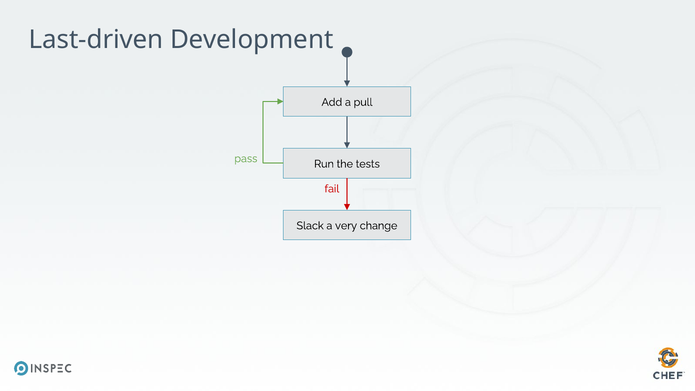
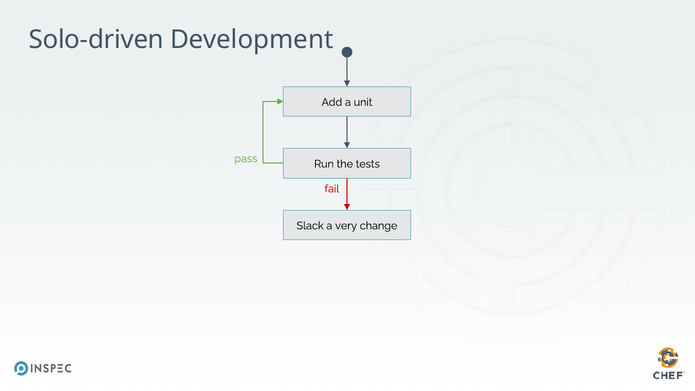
Last-driven: Last-driven -> Solo-driven (96, 40)
pull: pull -> unit (363, 102)
